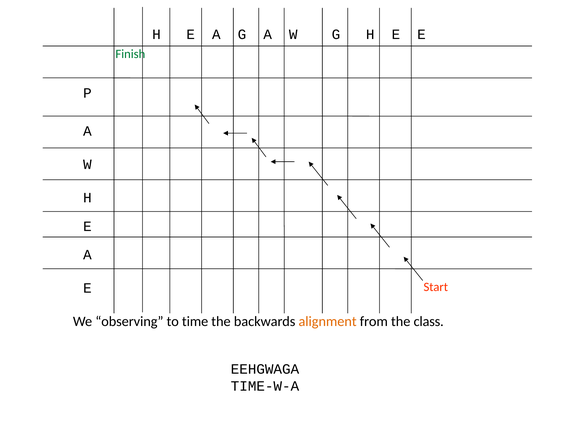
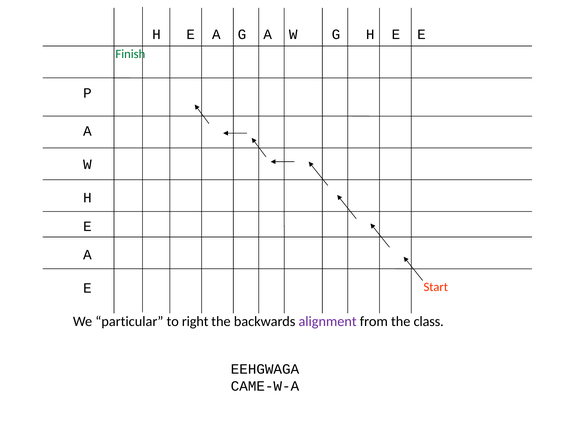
observing: observing -> particular (129, 321)
time: time -> right (195, 321)
alignment colour: orange -> purple (328, 321)
TIME-W-A: TIME-W-A -> CAME-W-A (265, 386)
